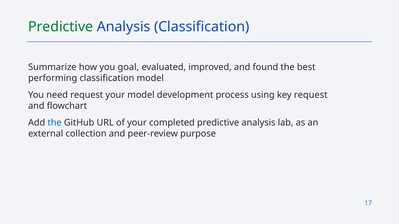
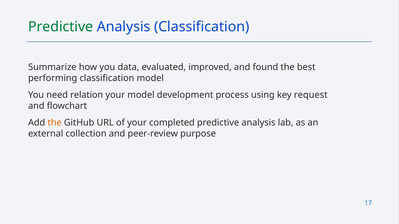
goal: goal -> data (128, 67)
need request: request -> relation (87, 95)
the colour: blue -> orange (55, 123)
